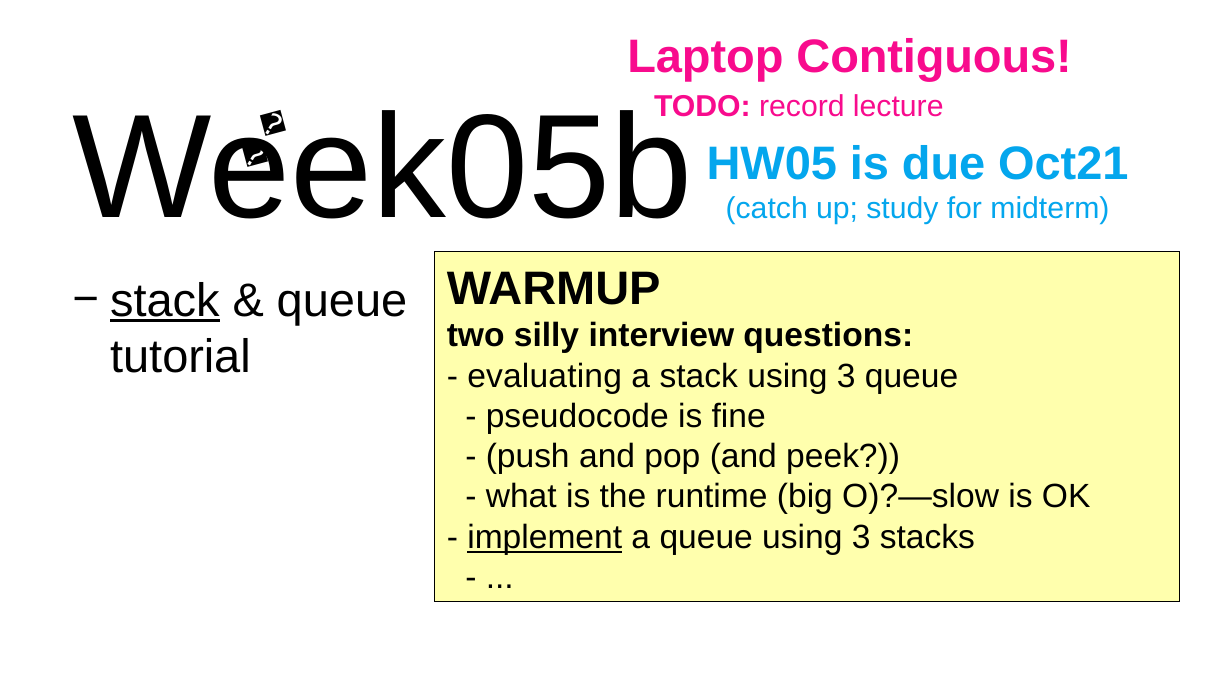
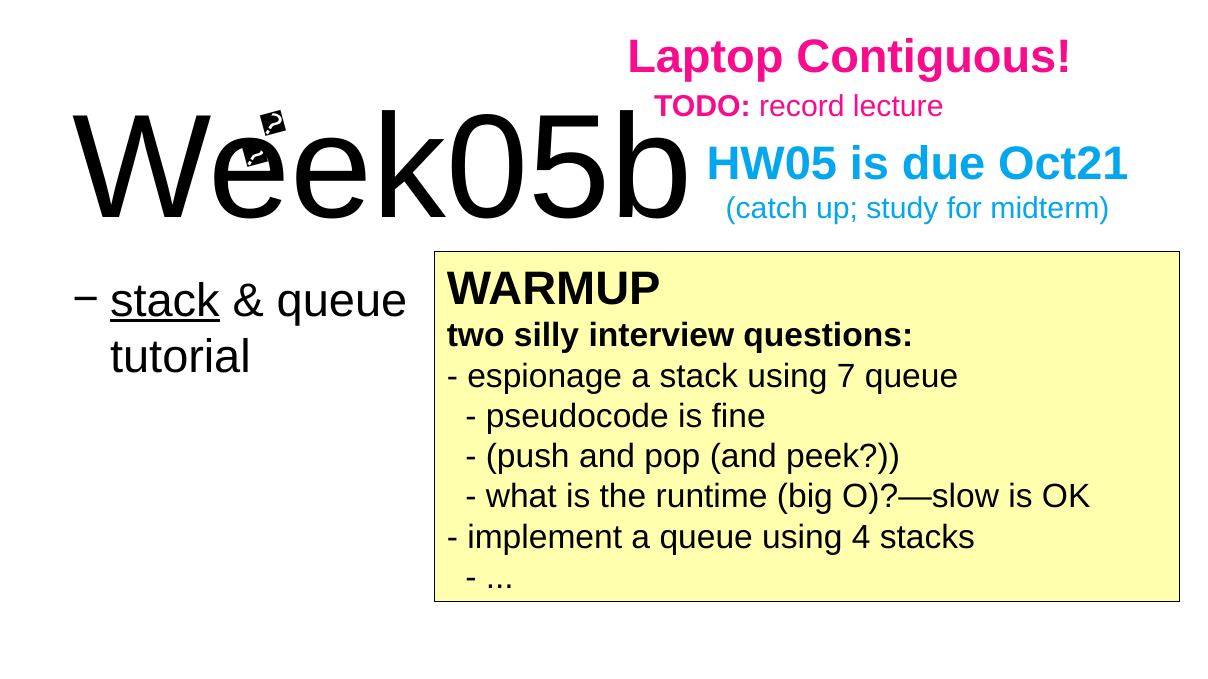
evaluating: evaluating -> espionage (545, 376)
stack using 3: 3 -> 7 (846, 376)
implement underline: present -> none (545, 538)
queue using 3: 3 -> 4 (861, 538)
